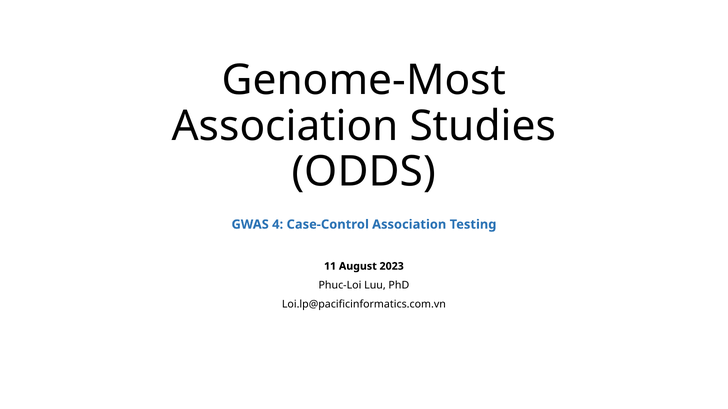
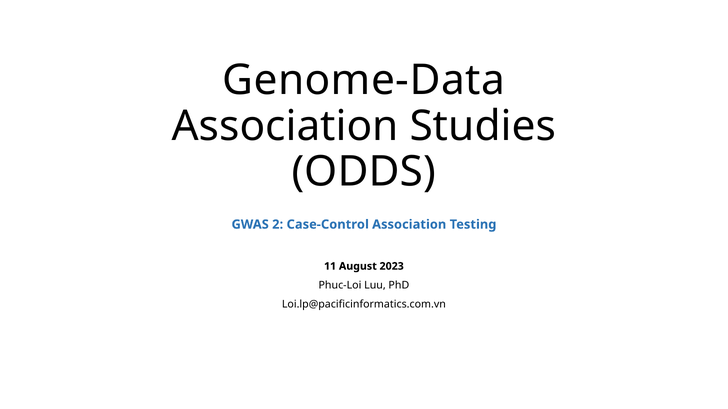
Genome-Most: Genome-Most -> Genome-Data (364, 80)
4: 4 -> 2 (278, 225)
